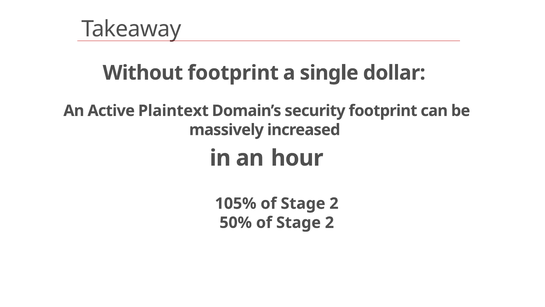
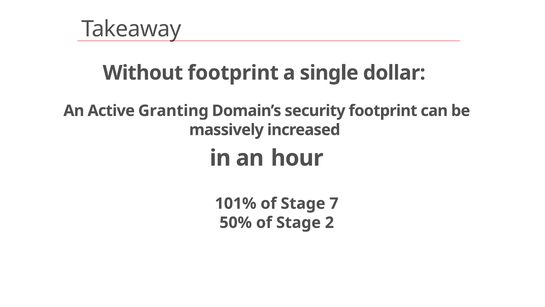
Plaintext: Plaintext -> Granting (173, 111)
105%: 105% -> 101% (236, 203)
2: 2 -> 7 (334, 203)
